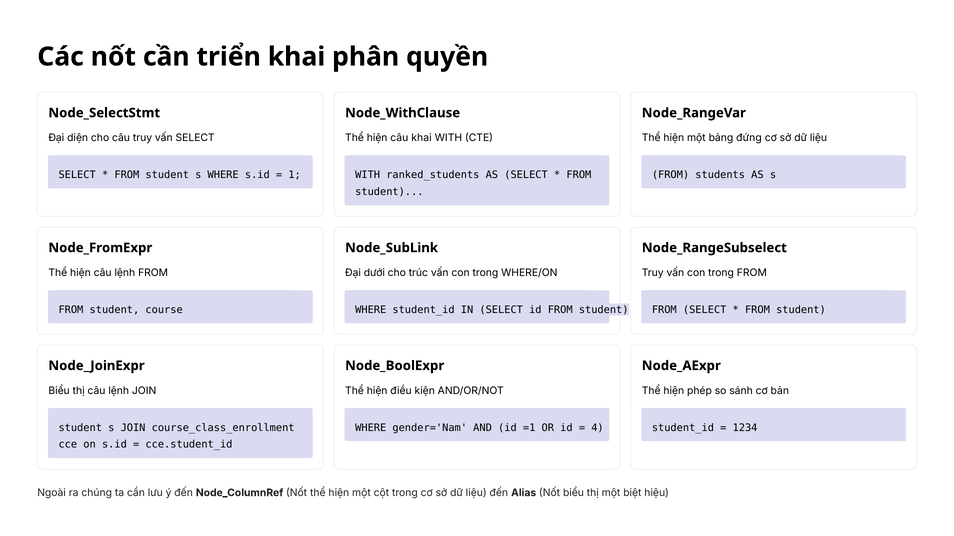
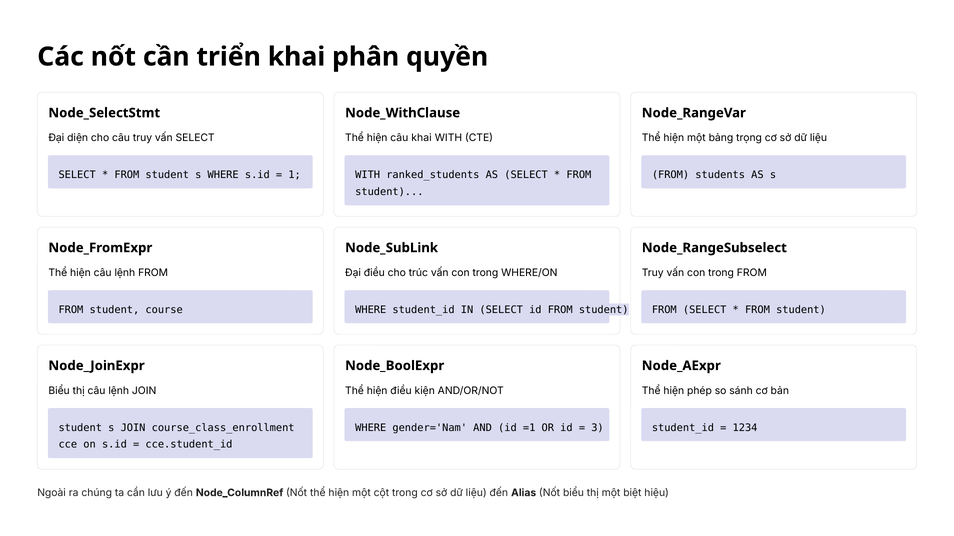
đứng: đứng -> trọng (749, 138)
Đại dưới: dưới -> điều (374, 273)
4: 4 -> 3 (598, 428)
